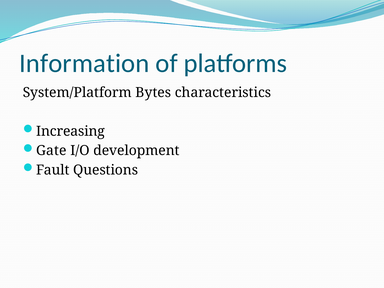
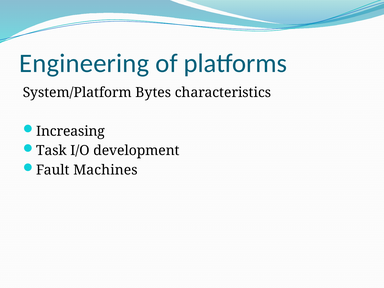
Information: Information -> Engineering (84, 63)
Gate: Gate -> Task (51, 151)
Questions: Questions -> Machines (105, 170)
